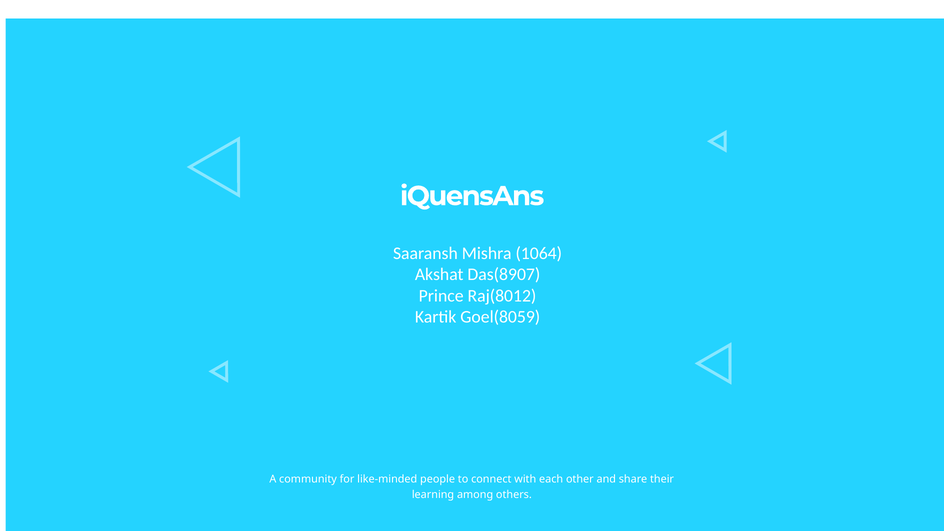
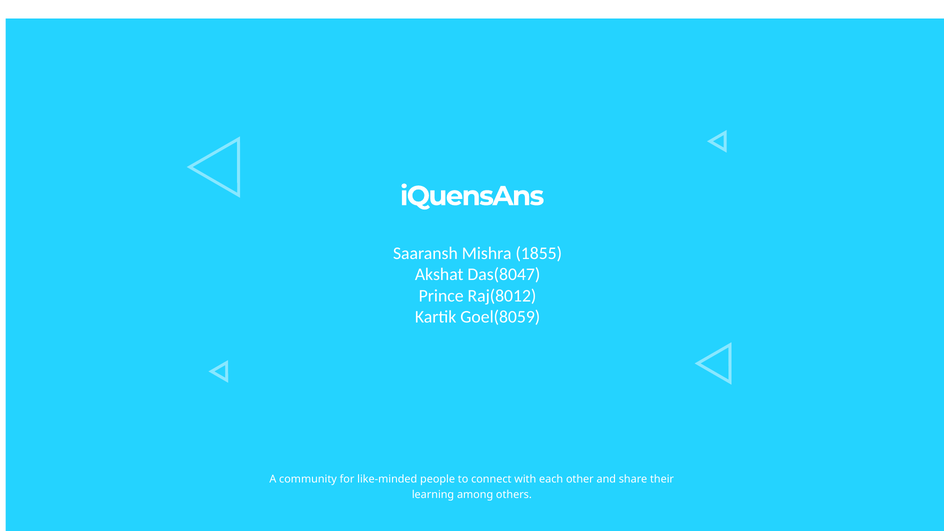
1064: 1064 -> 1855 (539, 253)
Das(8907: Das(8907 -> Das(8047 (504, 275)
